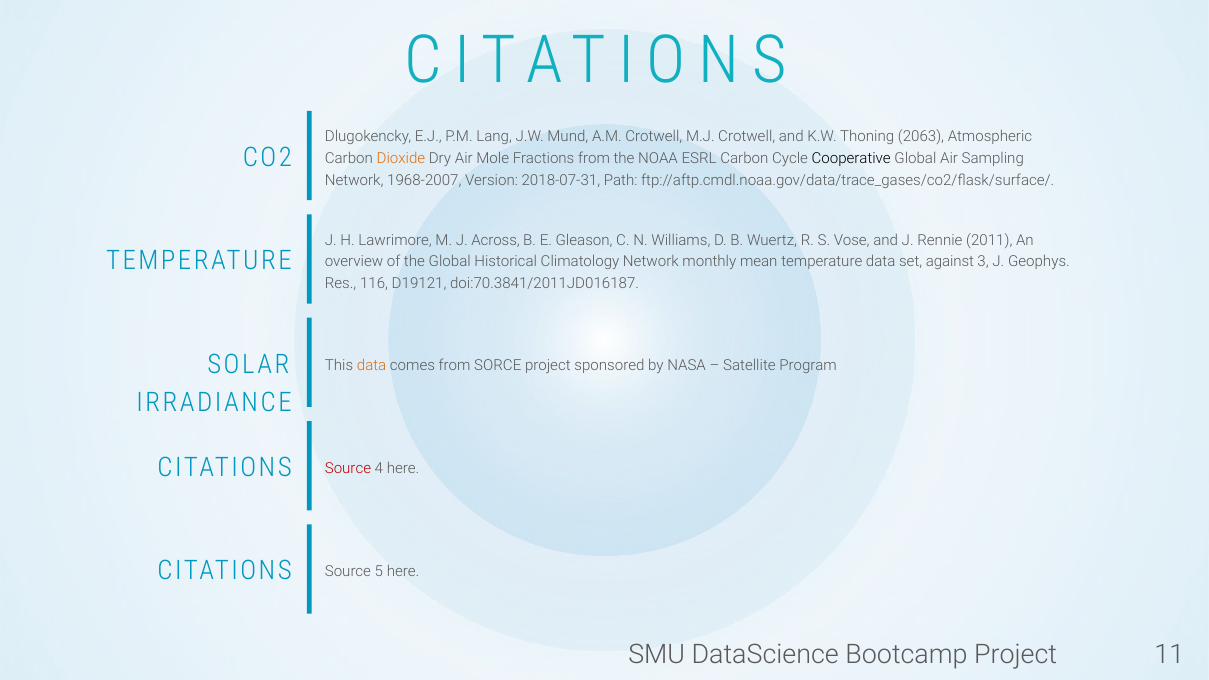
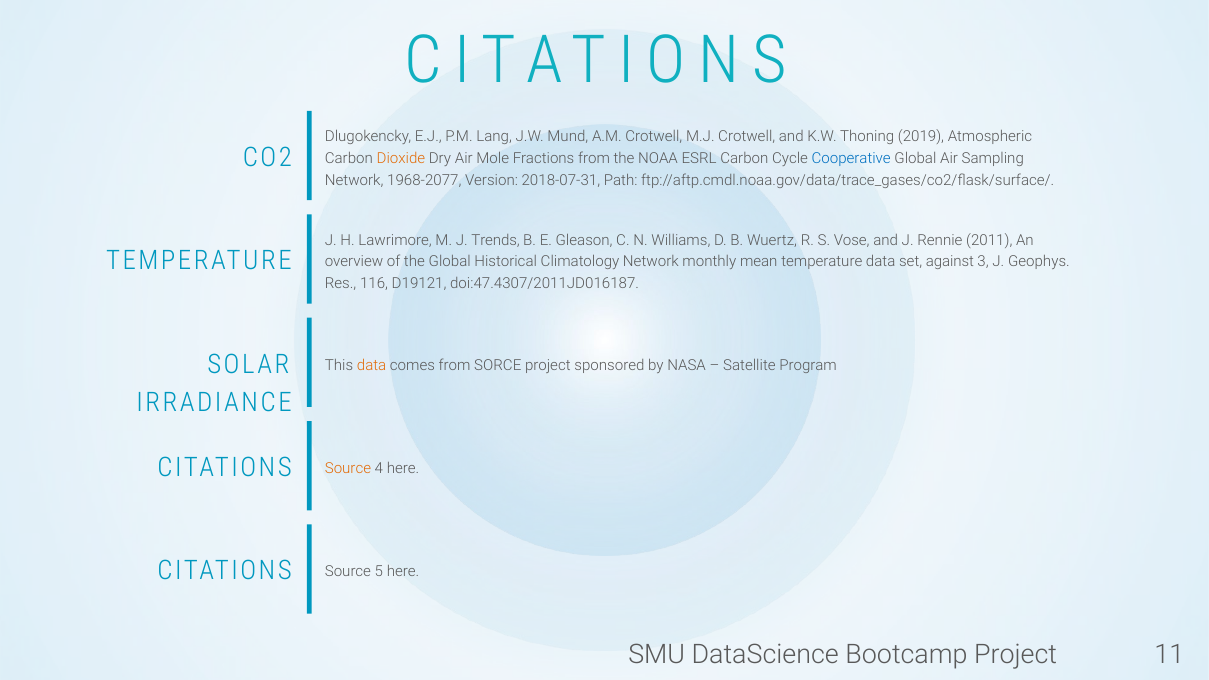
2063: 2063 -> 2019 (921, 137)
Cooperative colour: black -> blue (851, 158)
1968-2007: 1968-2007 -> 1968-2077 (424, 180)
Across: Across -> Trends (496, 240)
doi:70.3841/2011JD016187: doi:70.3841/2011JD016187 -> doi:47.4307/2011JD016187 (545, 284)
Source colour: red -> orange (348, 469)
